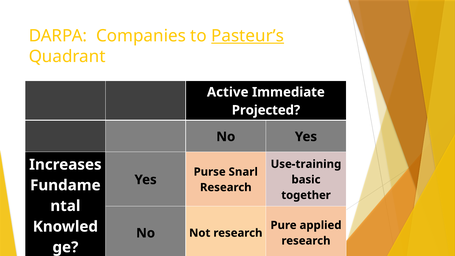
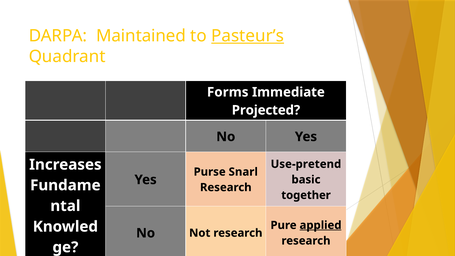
Companies: Companies -> Maintained (141, 36)
Active: Active -> Forms (228, 92)
Use-training: Use-training -> Use-pretend (306, 164)
applied underline: none -> present (321, 225)
